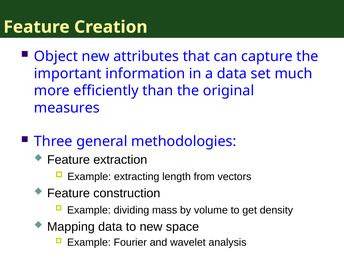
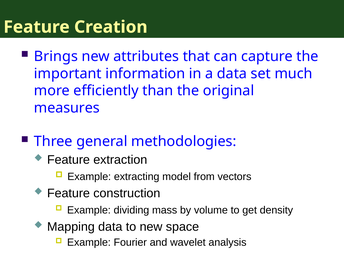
Object: Object -> Brings (56, 56)
length: length -> model (177, 177)
